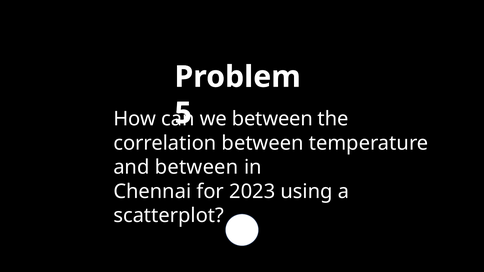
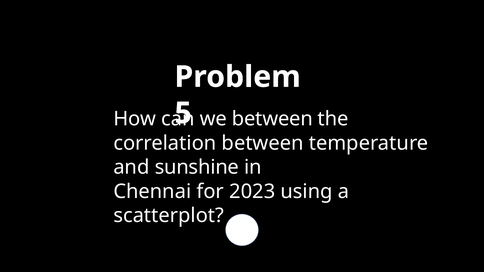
and between: between -> sunshine (197, 167)
